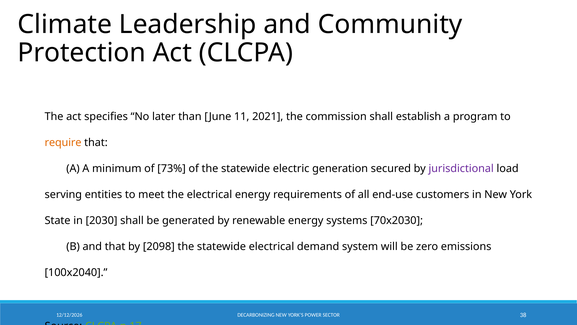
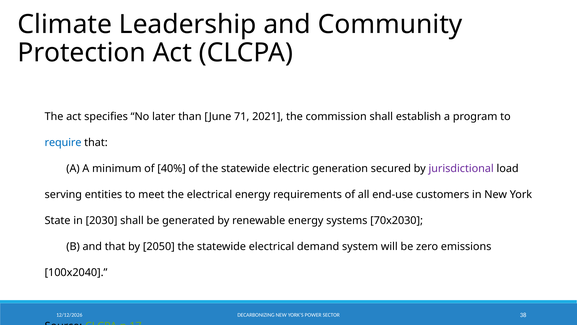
11: 11 -> 71 (242, 116)
require colour: orange -> blue (63, 142)
73%: 73% -> 40% (172, 168)
2098: 2098 -> 2050 (159, 246)
